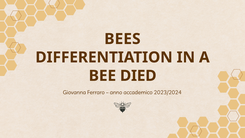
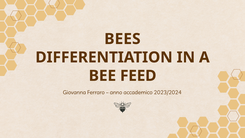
DIED: DIED -> FEED (138, 76)
